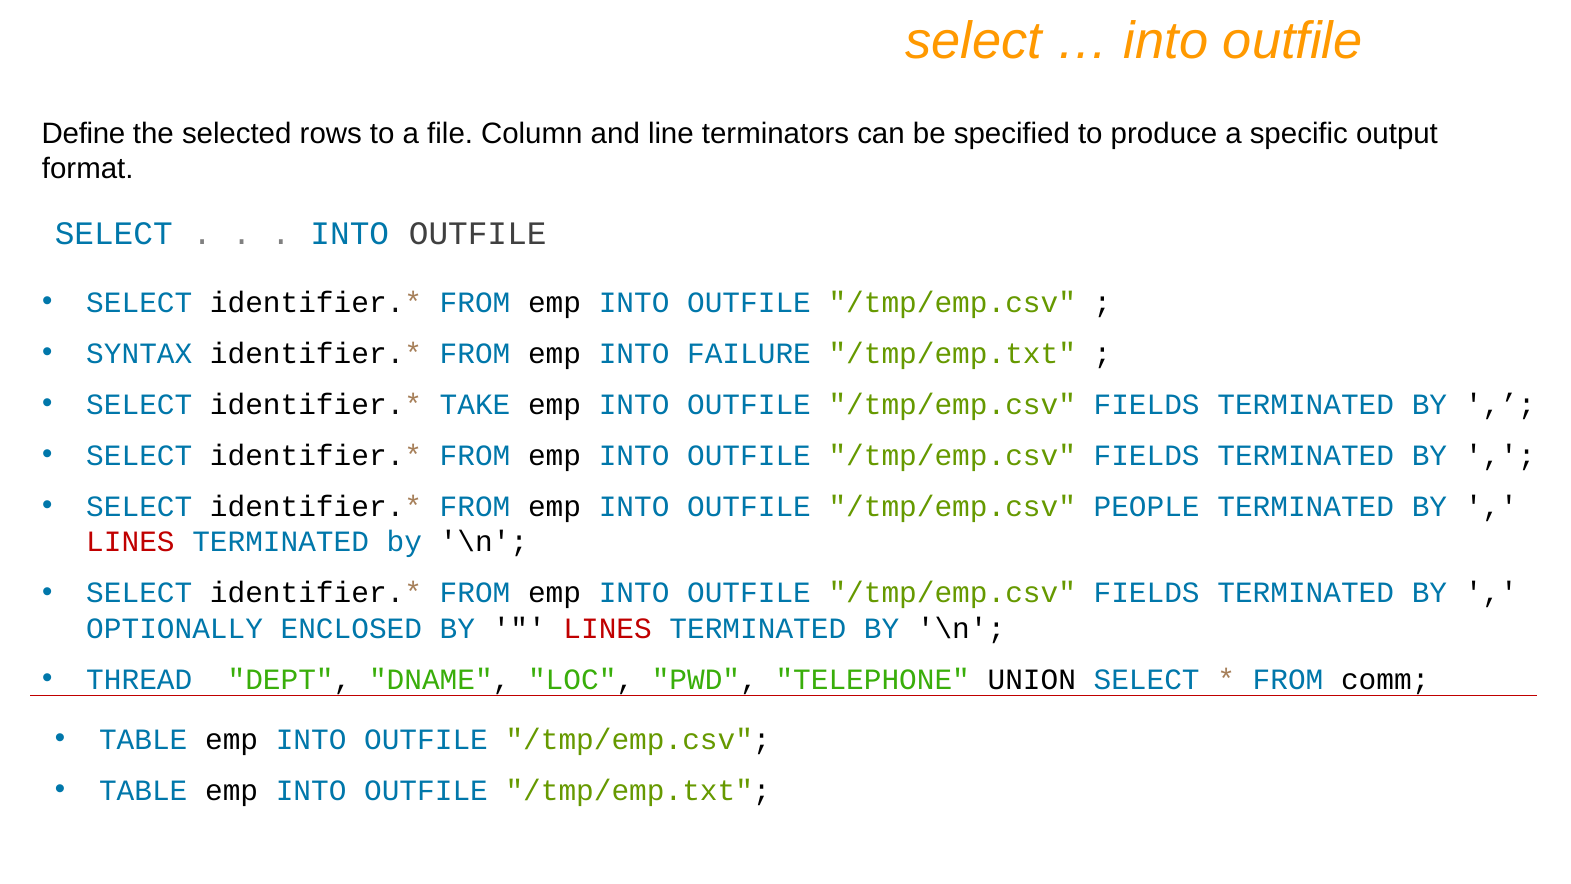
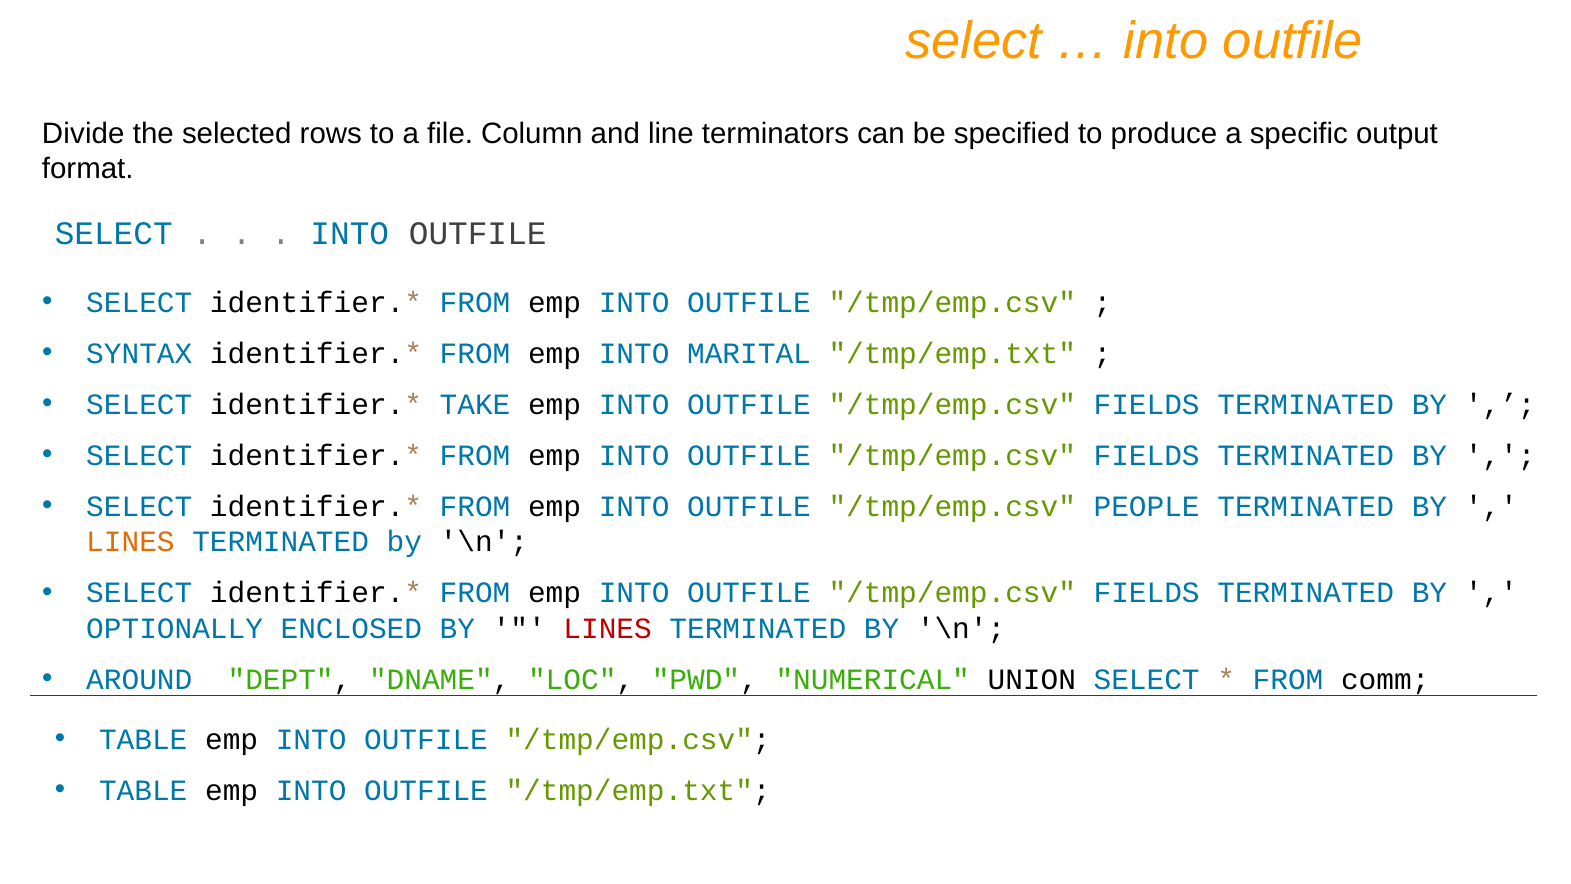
Define: Define -> Divide (83, 133)
FAILURE: FAILURE -> MARITAL (749, 353)
LINES colour: red -> orange (130, 542)
THREAD: THREAD -> AROUND (139, 679)
TELEPHONE: TELEPHONE -> NUMERICAL (873, 679)
